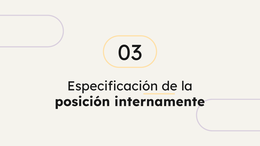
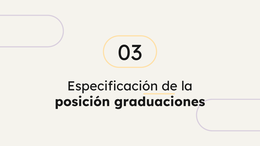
internamente: internamente -> graduaciones (160, 102)
